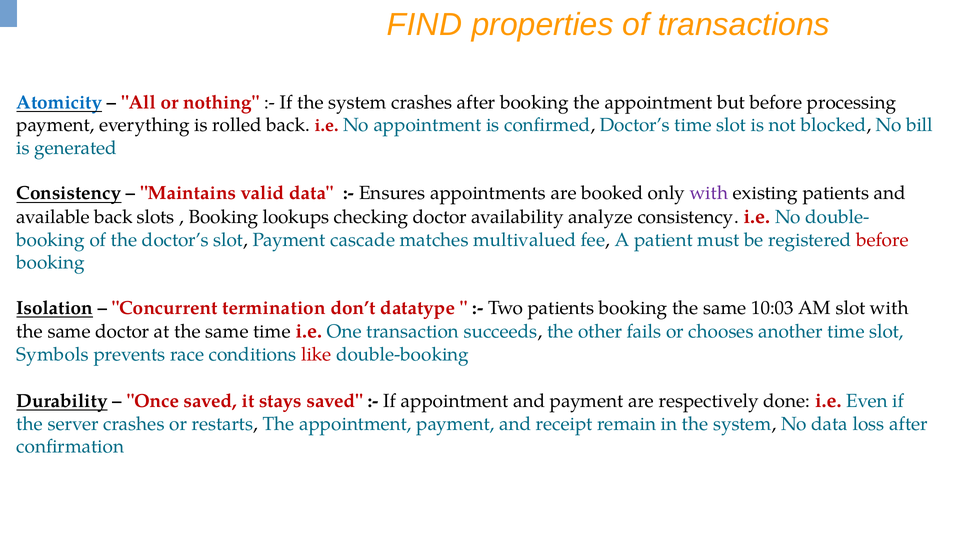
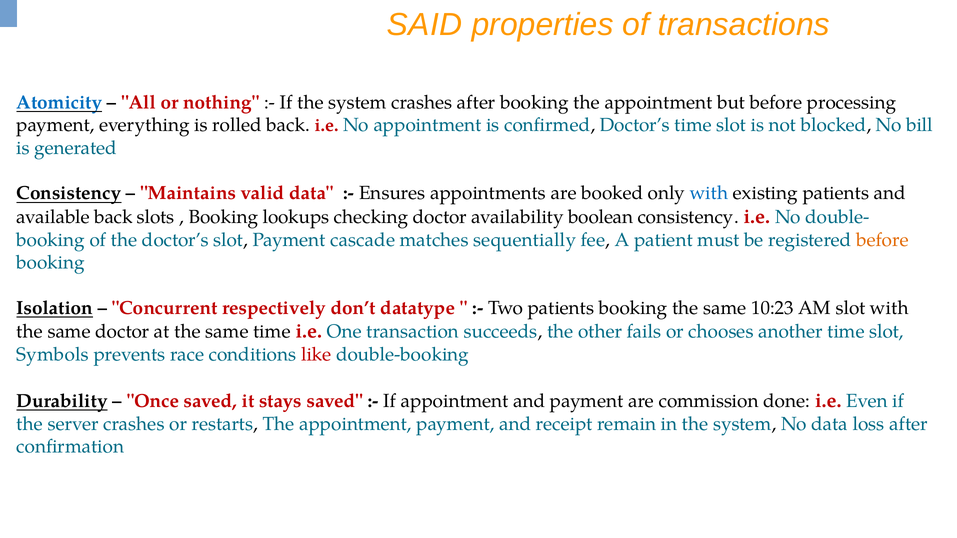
FIND: FIND -> SAID (425, 25)
with colour: purple -> blue (709, 193)
analyze: analyze -> boolean (601, 217)
multivalued: multivalued -> sequentially (525, 240)
before colour: red -> orange (882, 240)
termination: termination -> respectively (274, 308)
10:03: 10:03 -> 10:23 (772, 308)
respectively: respectively -> commission (709, 401)
